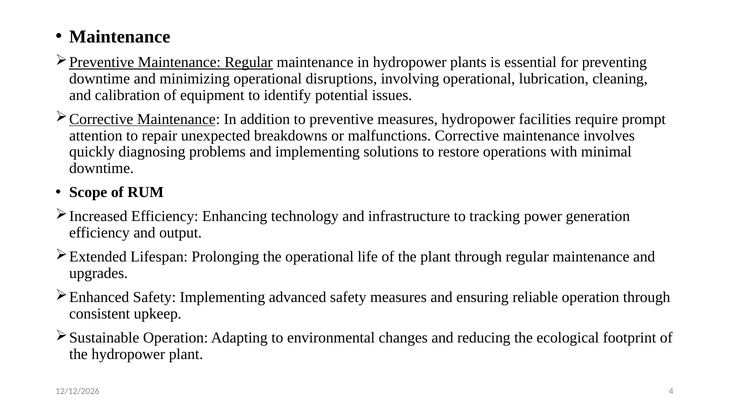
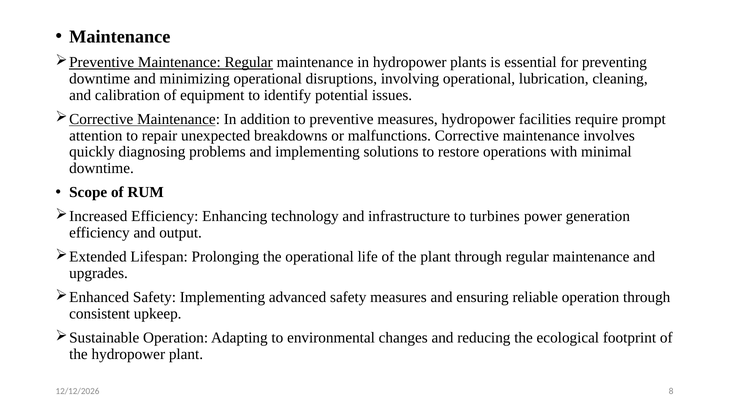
tracking: tracking -> turbines (495, 216)
4: 4 -> 8 (671, 392)
